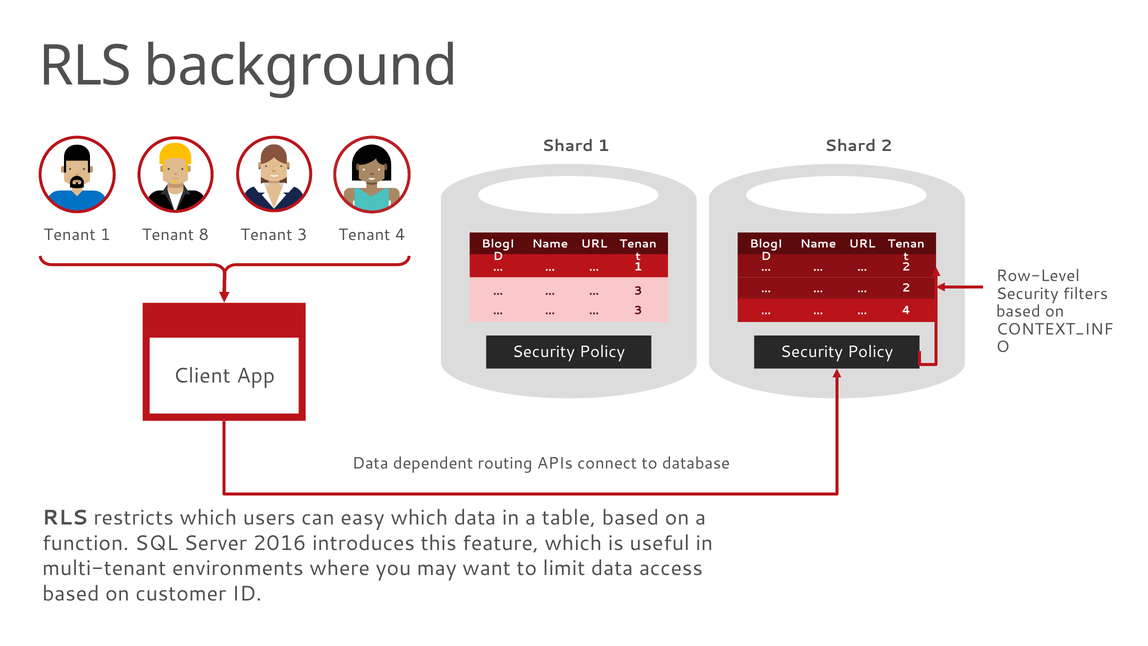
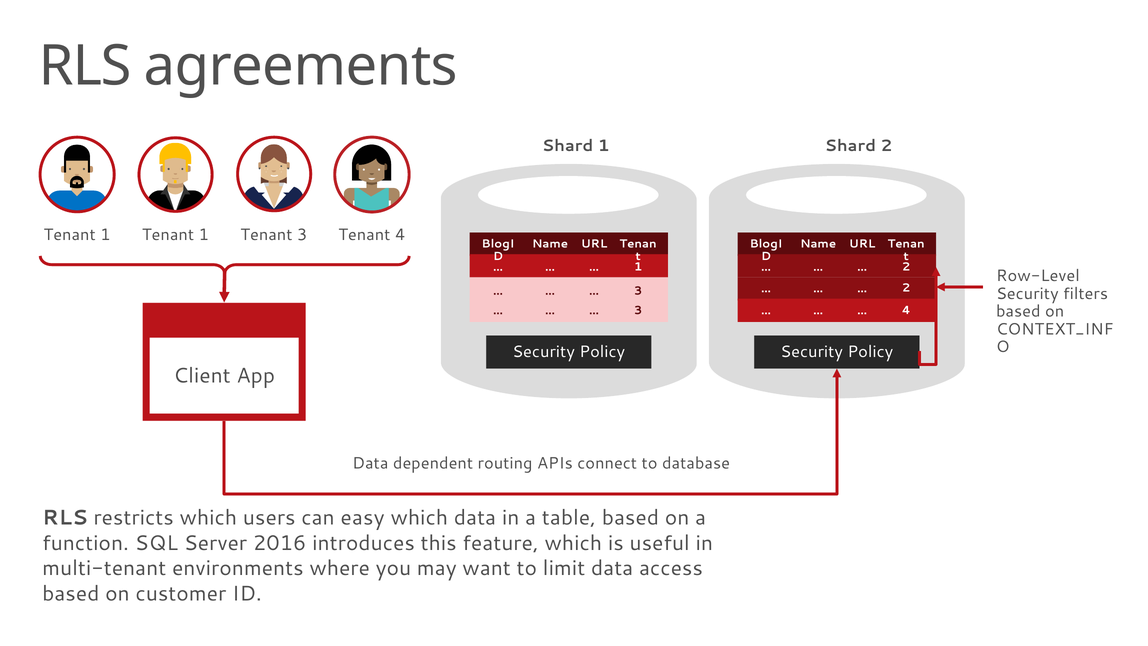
background: background -> agreements (301, 66)
1 Tenant 8: 8 -> 1 (204, 235)
